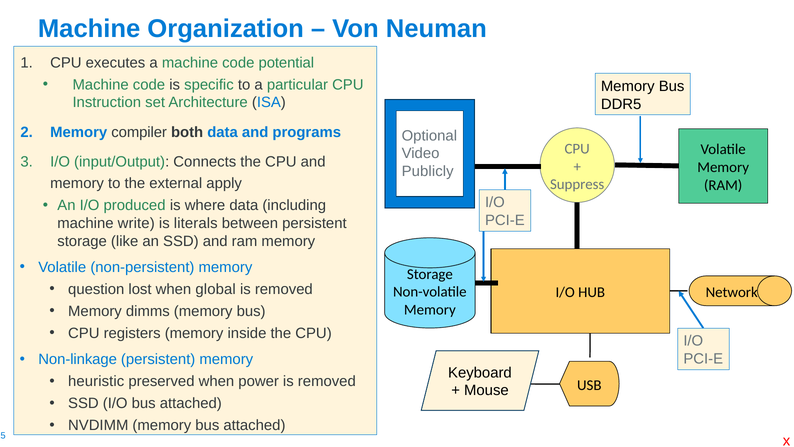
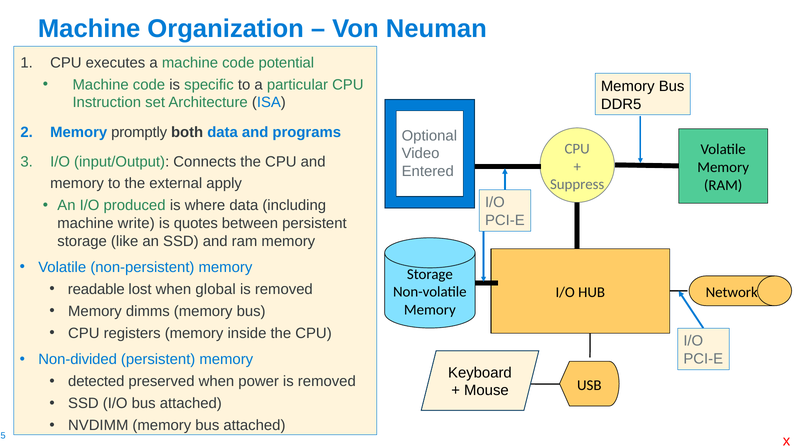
compiler: compiler -> promptly (139, 132)
Publicly: Publicly -> Entered (428, 171)
literals: literals -> quotes (196, 223)
question: question -> readable (96, 289)
Non-linkage: Non-linkage -> Non-divided (78, 359)
heuristic: heuristic -> detected (96, 381)
